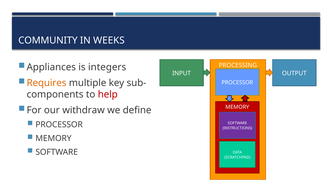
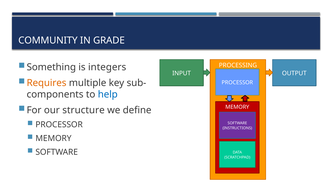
WEEKS: WEEKS -> GRADE (109, 40)
Appliances: Appliances -> Something (51, 67)
help colour: red -> blue (108, 94)
withdraw: withdraw -> structure (83, 110)
